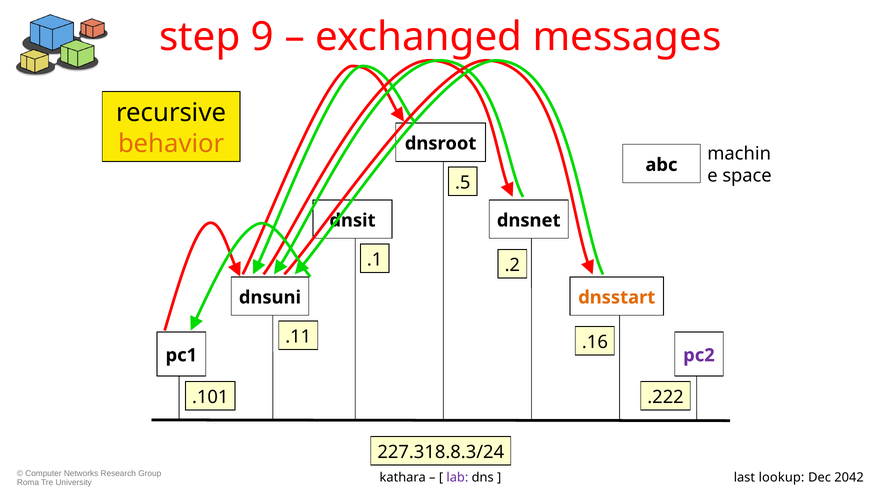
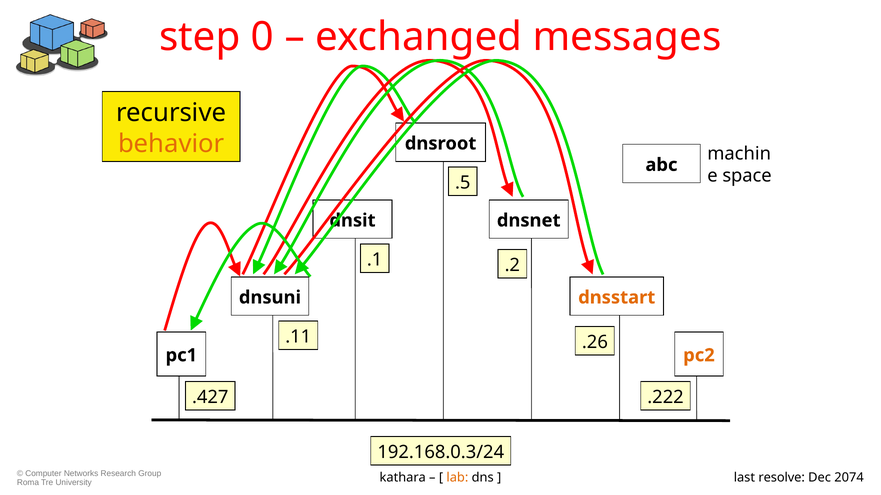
9: 9 -> 0 (263, 37)
.16: .16 -> .26 (595, 342)
pc2 colour: purple -> orange (699, 356)
.101: .101 -> .427 (210, 397)
227.318.8.3/24: 227.318.8.3/24 -> 192.168.0.3/24 (441, 453)
lab colour: purple -> orange (457, 478)
lookup: lookup -> resolve (782, 478)
2042: 2042 -> 2074 (849, 478)
